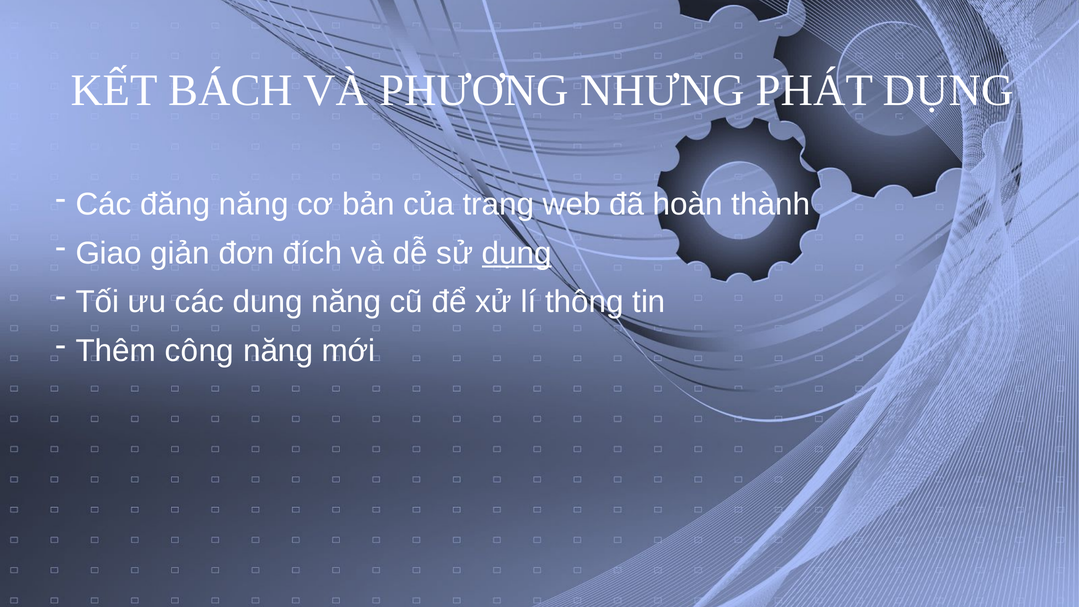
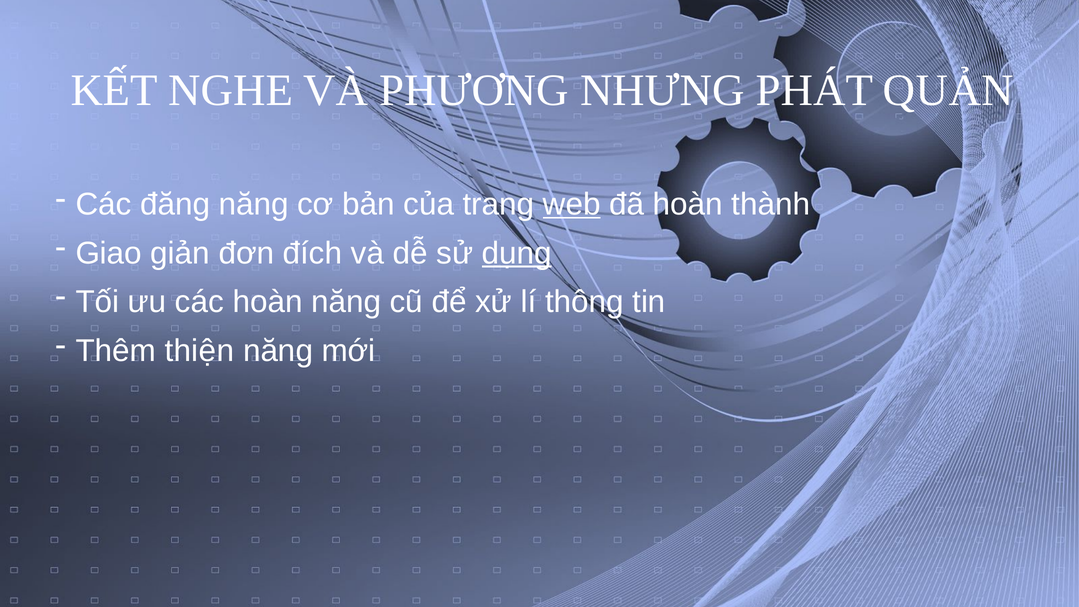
BÁCH: BÁCH -> NGHE (231, 91)
PHÁT DỤNG: DỤNG -> QUẢN (948, 91)
web underline: none -> present (572, 204)
các dung: dung -> hoàn (268, 302)
công: công -> thiện (199, 351)
